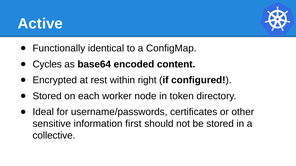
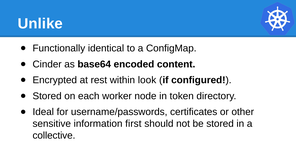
Active: Active -> Unlike (40, 24)
Cycles: Cycles -> Cinder (47, 64)
right: right -> look (147, 80)
